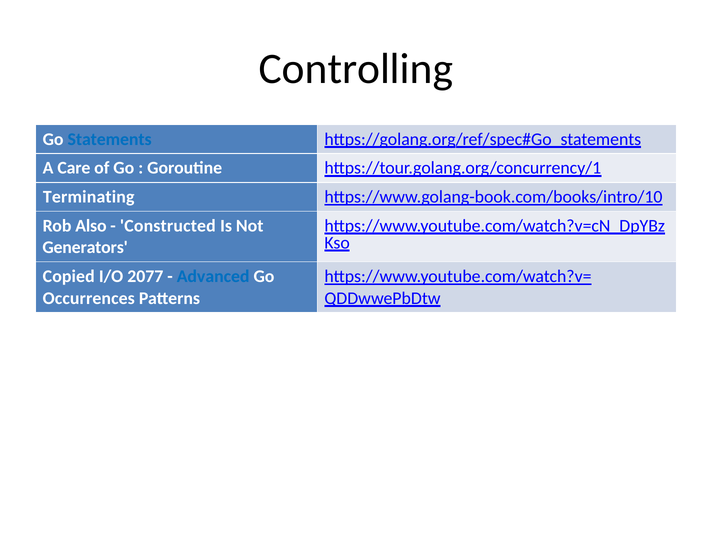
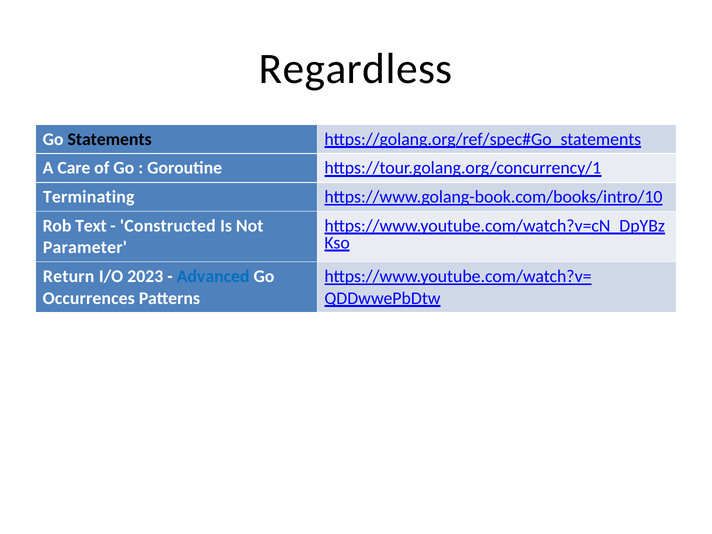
Controlling: Controlling -> Regardless (356, 69)
Statements colour: blue -> black (110, 139)
Also: Also -> Text (91, 226)
Generators: Generators -> Parameter (85, 248)
Copied: Copied -> Return (69, 276)
2077: 2077 -> 2023 (145, 276)
